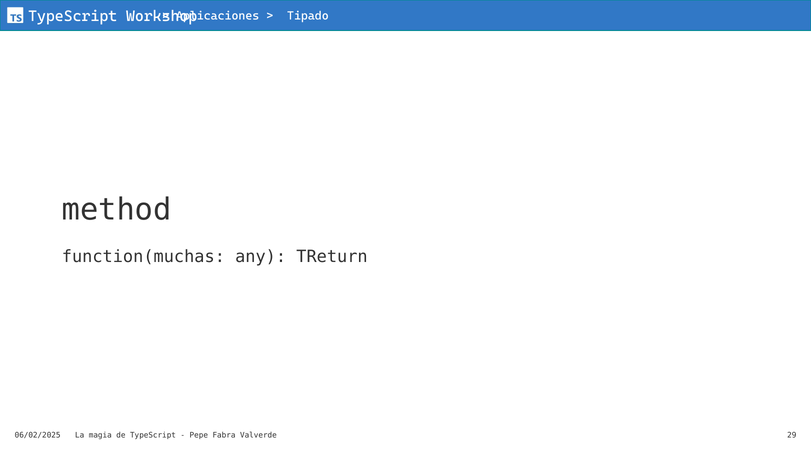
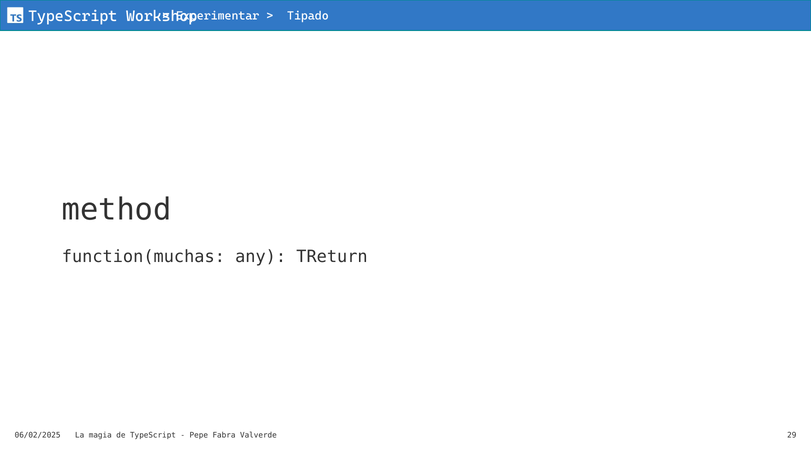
Aplicaciones: Aplicaciones -> Experimentar (218, 16)
